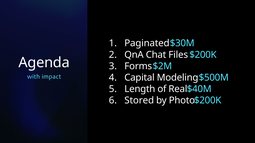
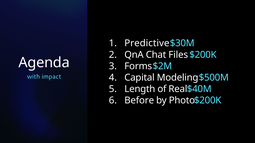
Paginated: Paginated -> Predictive (147, 43)
Stored: Stored -> Before (139, 101)
